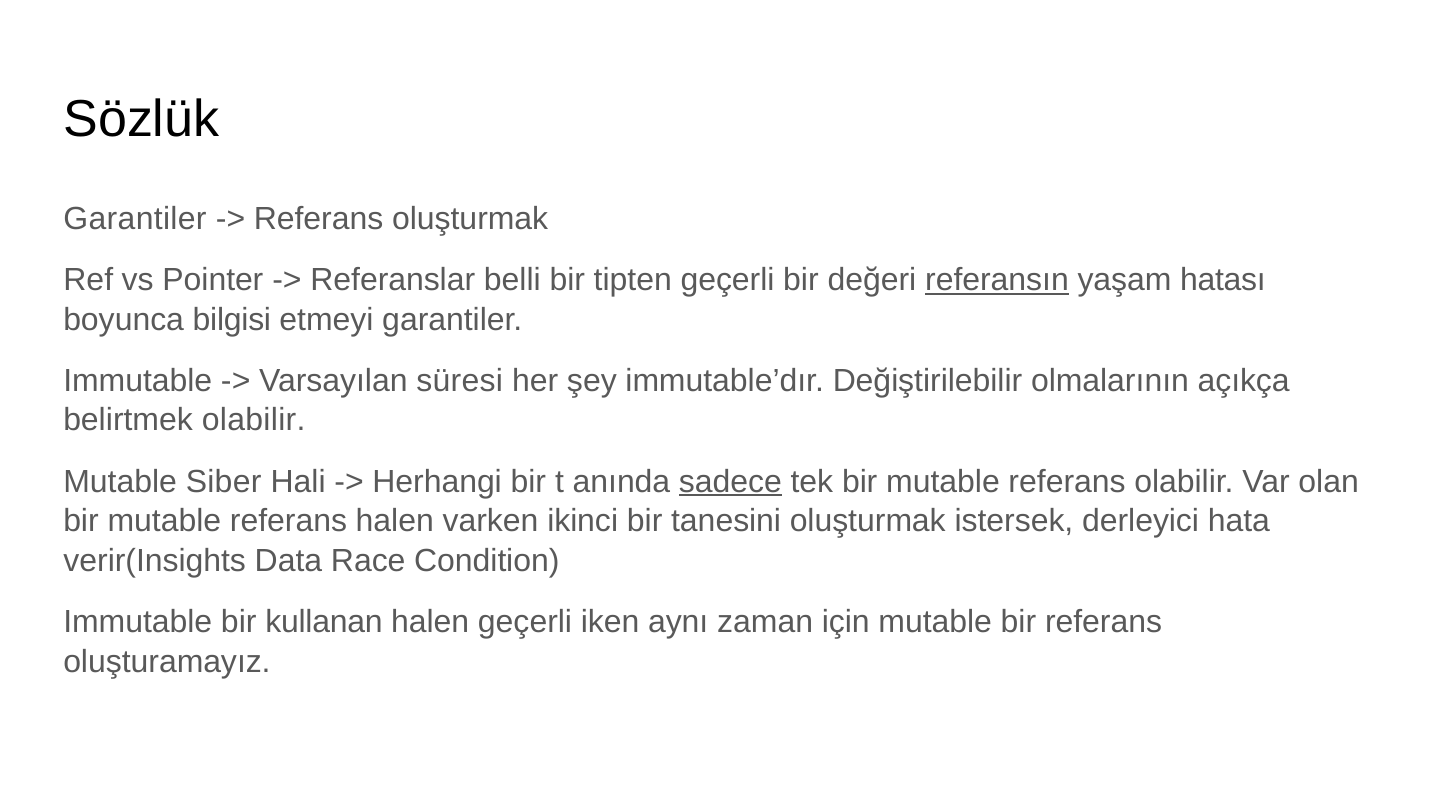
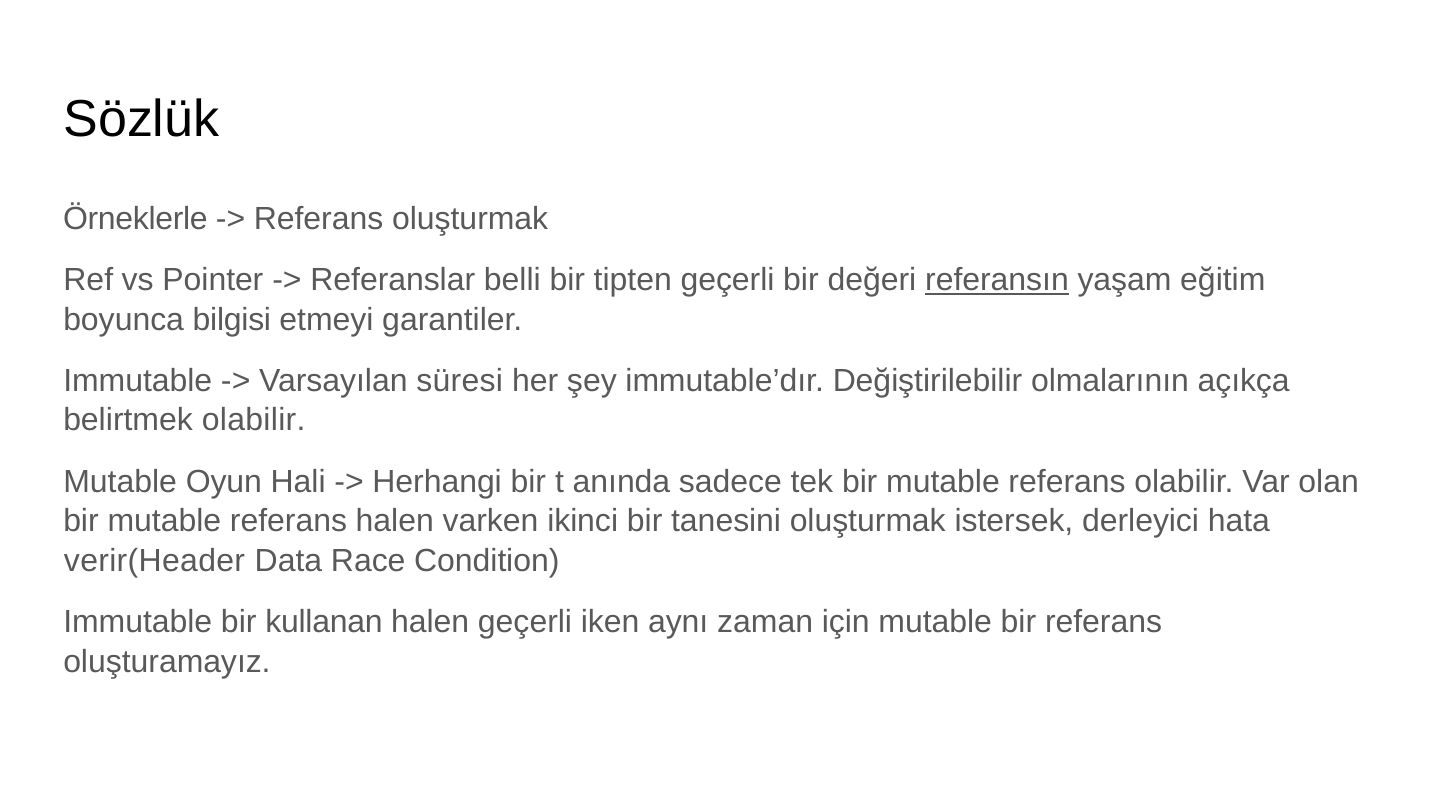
Garantiler: Garantiler -> Örneklerle (135, 219)
hatası: hatası -> eğitim (1223, 280)
Siber: Siber -> Oyun (224, 482)
sadece underline: present -> none (730, 482)
verir(Insights: verir(Insights -> verir(Header (155, 561)
